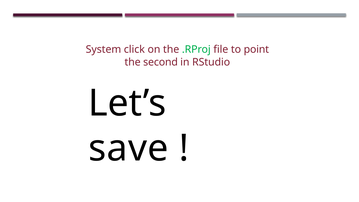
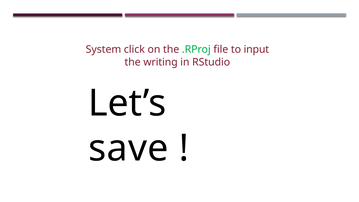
point: point -> input (256, 49)
second: second -> writing (160, 62)
